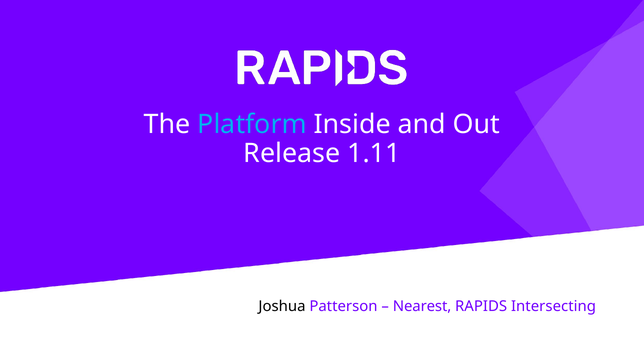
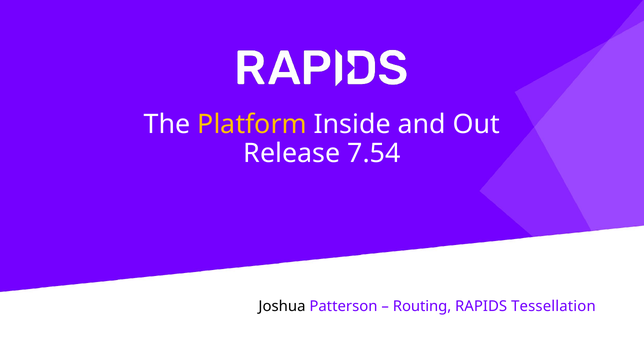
Platform colour: light blue -> yellow (252, 124)
1.11: 1.11 -> 7.54 (374, 153)
Nearest: Nearest -> Routing (422, 306)
Intersecting: Intersecting -> Tessellation (553, 306)
